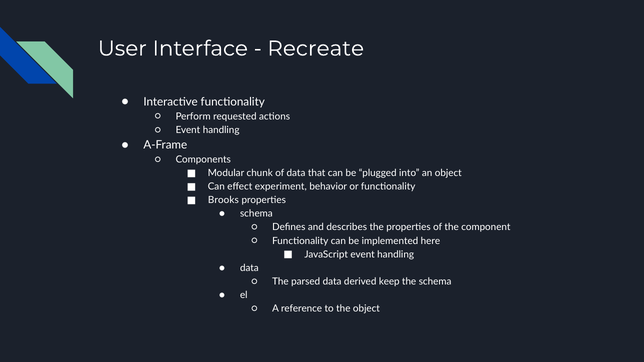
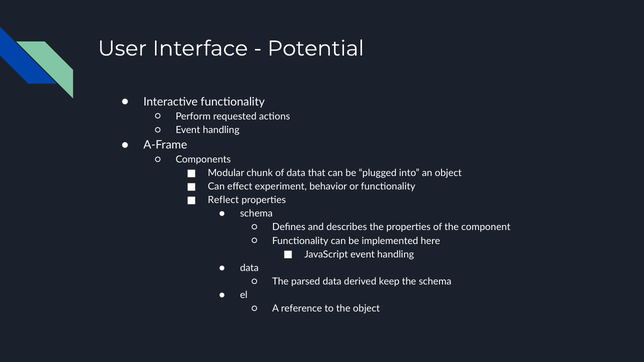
Recreate: Recreate -> Potential (316, 49)
Brooks: Brooks -> Reflect (223, 200)
